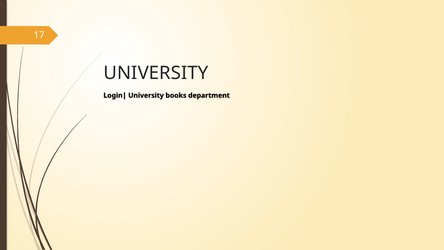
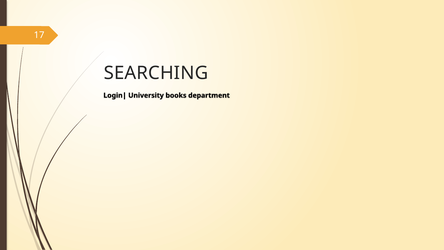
UNIVERSITY: UNIVERSITY -> SEARCHING (156, 73)
